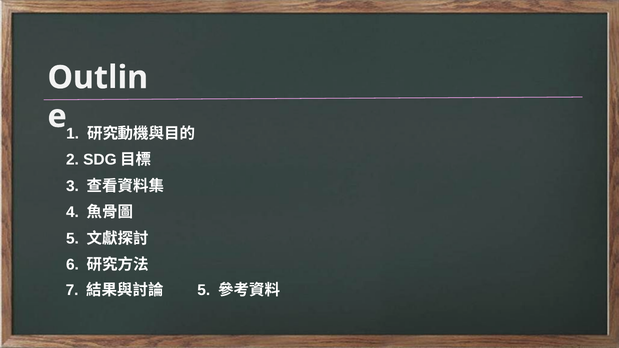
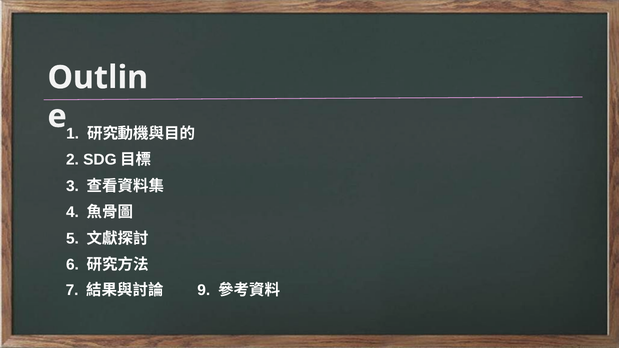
5: 5 -> 9 (204, 290)
